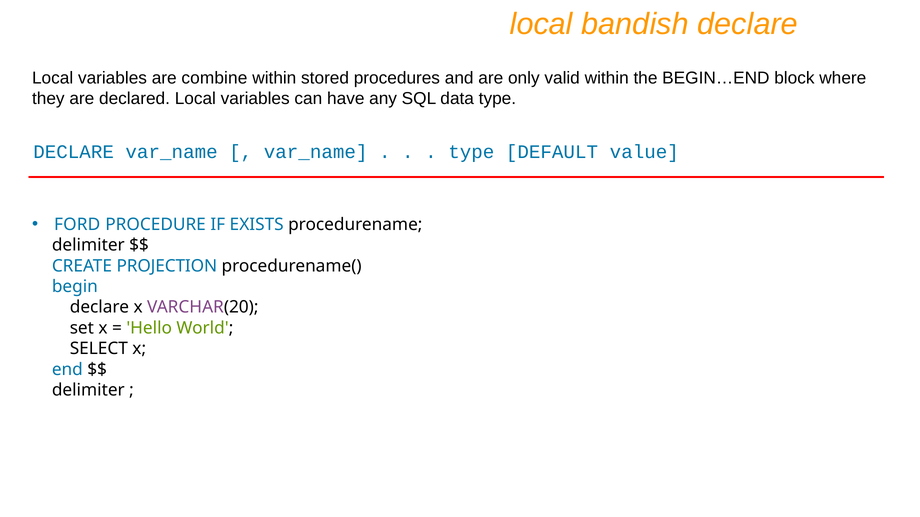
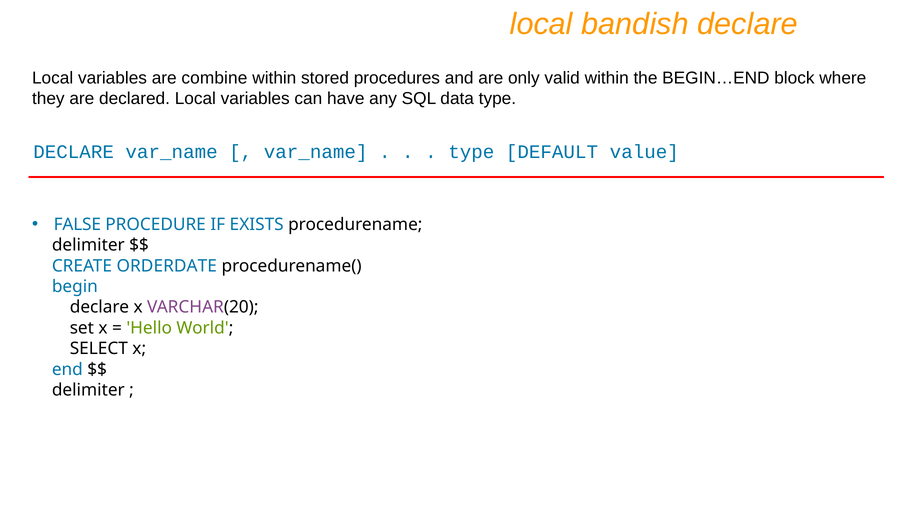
FORD: FORD -> FALSE (77, 225)
PROJECTION: PROJECTION -> ORDERDATE (167, 266)
